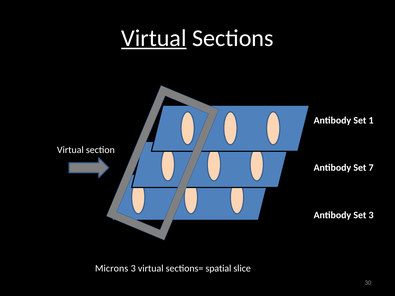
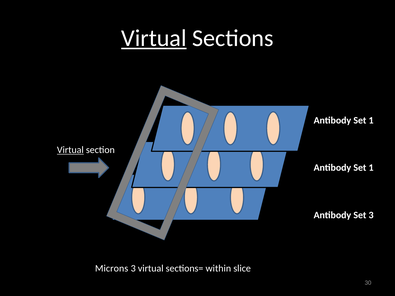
Virtual underline: none -> present (70, 150)
7: 7 -> 1 (371, 168)
spatial: spatial -> within (218, 269)
